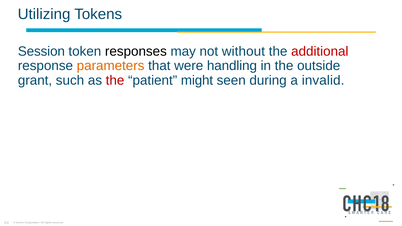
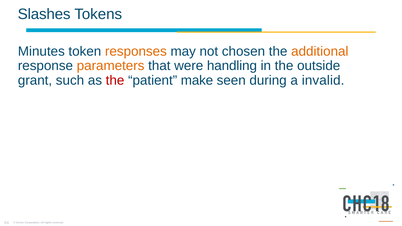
Utilizing: Utilizing -> Slashes (44, 14)
Session: Session -> Minutes (41, 51)
responses colour: black -> orange (136, 51)
without: without -> chosen (243, 51)
additional colour: red -> orange (320, 51)
might: might -> make (197, 80)
